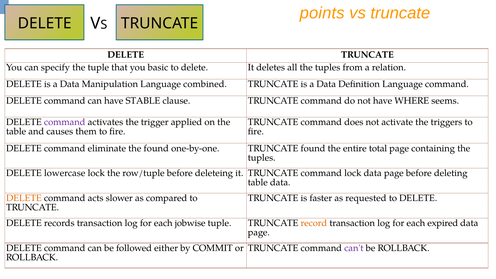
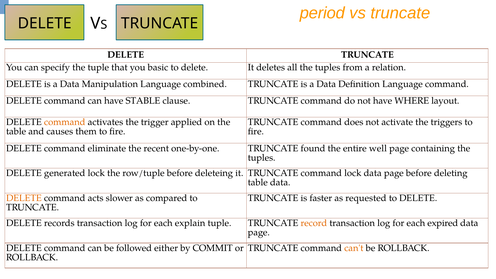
points: points -> period (322, 13)
seems: seems -> layout (445, 101)
command colour: purple -> orange (65, 122)
the found: found -> recent (156, 148)
total: total -> well (378, 148)
lowercase: lowercase -> generated (65, 173)
jobwise: jobwise -> explain (190, 223)
can't colour: purple -> orange (354, 248)
